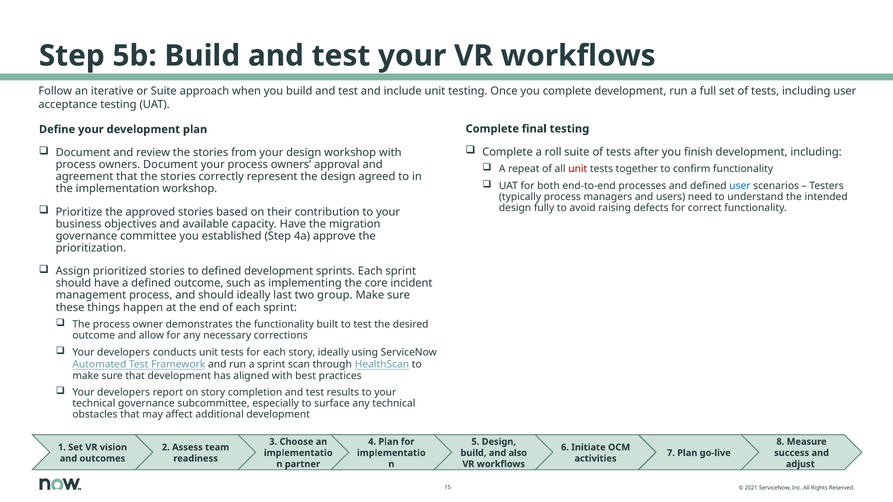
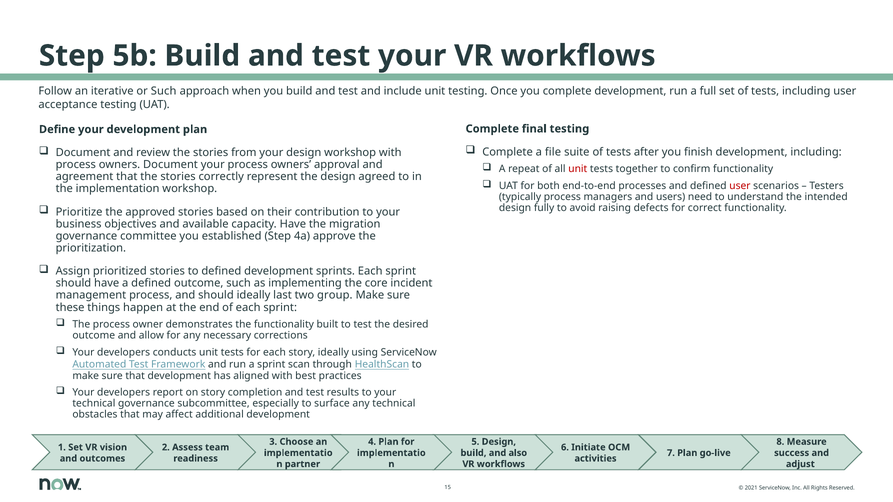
or Suite: Suite -> Such (164, 91)
roll: roll -> file (553, 152)
user colour: blue -> red (740, 186)
